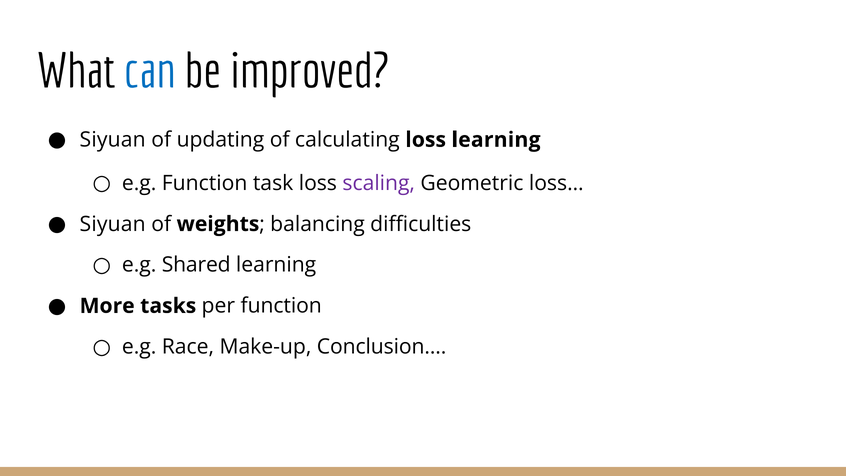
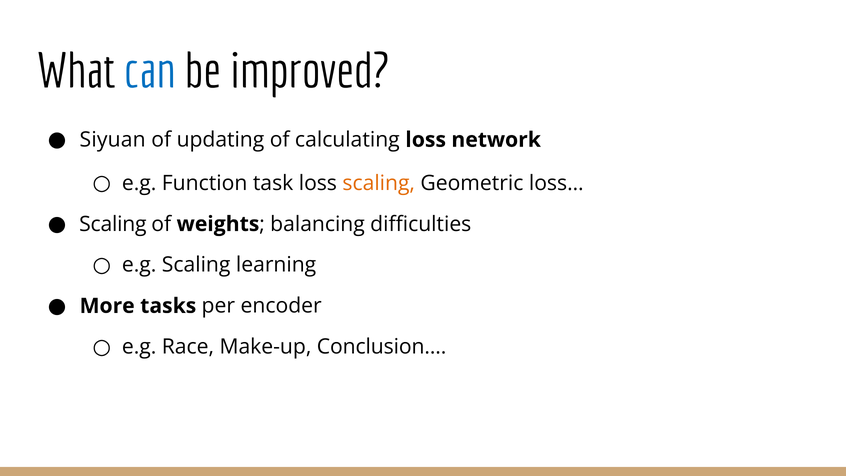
loss learning: learning -> network (496, 140)
scaling colour: purple -> orange (379, 183)
Siyuan: Siyuan -> Scaling (113, 224)
e.g Shared: Shared -> Scaling (196, 265)
per function: function -> encoder (281, 306)
